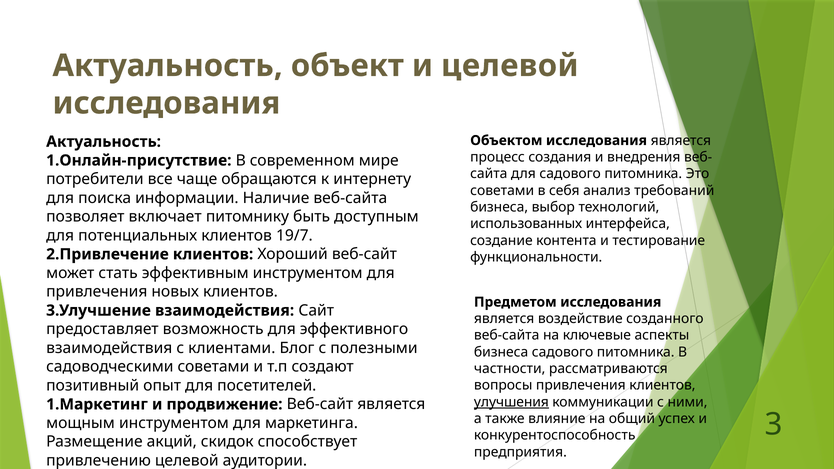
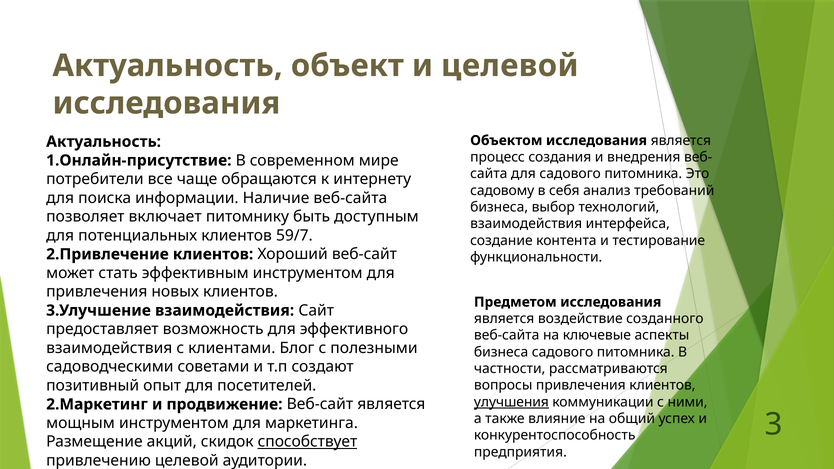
советами: советами -> садовому (502, 191)
использованных: использованных -> взаимодействия (526, 224)
19/7: 19/7 -> 59/7 (294, 236)
1.Маркетинг: 1.Маркетинг -> 2.Маркетинг (97, 404)
способствует underline: none -> present (308, 442)
